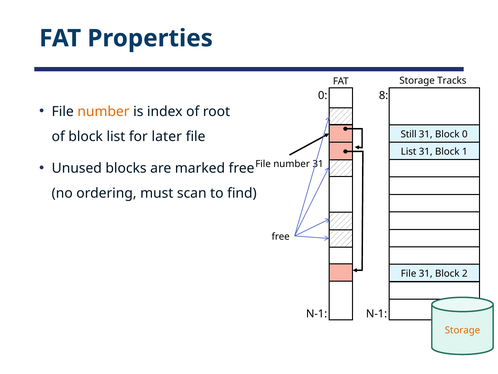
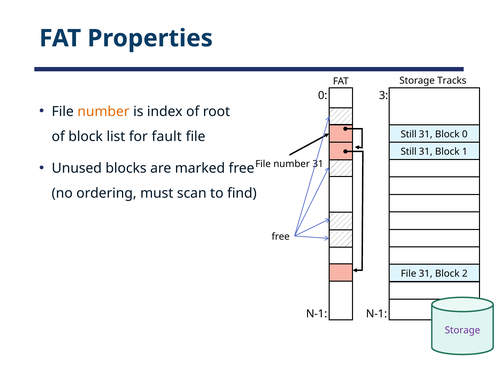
8: 8 -> 3 (384, 95)
later: later -> fault (167, 136)
List: List -> Still (409, 151)
Storage colour: orange -> purple (462, 330)
